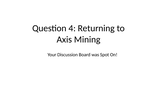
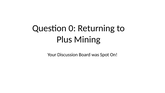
4: 4 -> 0 (72, 28)
Axis: Axis -> Plus (64, 39)
